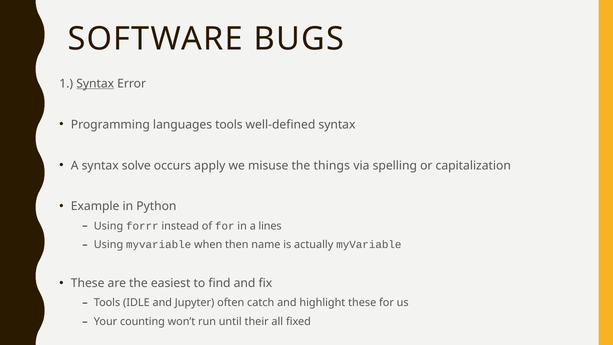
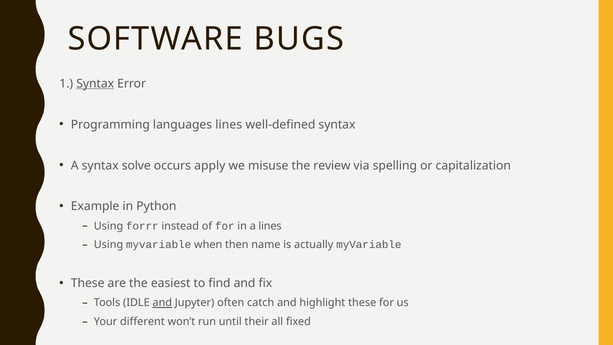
languages tools: tools -> lines (229, 124)
things: things -> review (332, 165)
and underline: none -> present (162, 303)
counting: counting -> different (142, 322)
